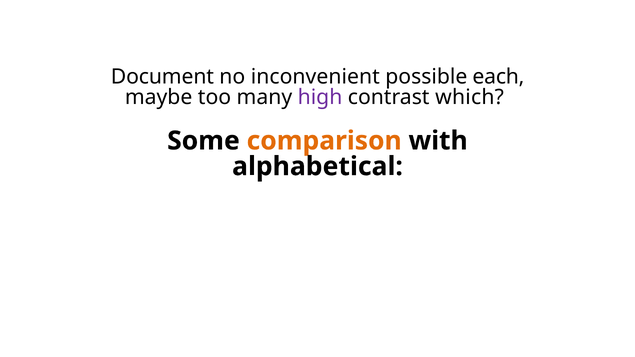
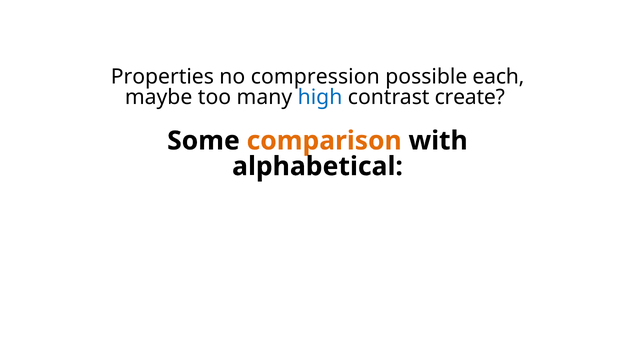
Document: Document -> Properties (162, 77)
inconvenient: inconvenient -> compression (315, 77)
high colour: purple -> blue (320, 97)
which: which -> create (470, 97)
